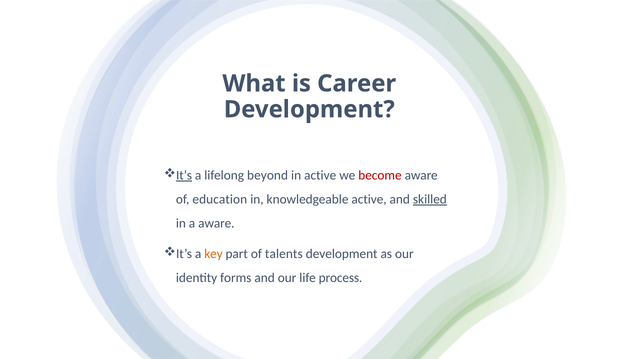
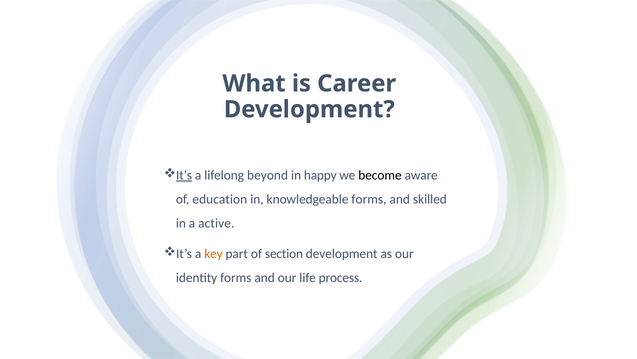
in active: active -> happy (320, 175)
become colour: red -> black (380, 175)
knowledgeable active: active -> forms (369, 199)
skilled underline: present -> none (430, 199)
a aware: aware -> active (216, 223)
talents: talents -> section (284, 253)
